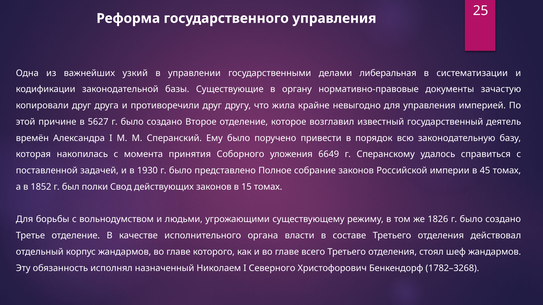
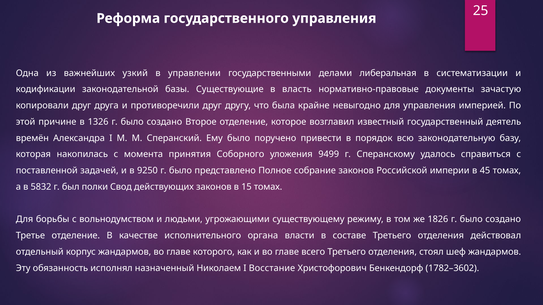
органу: органу -> власть (297, 89)
жила: жила -> была (283, 106)
5627: 5627 -> 1326 (98, 122)
6649: 6649 -> 9499 (329, 155)
1930: 1930 -> 9250 (147, 171)
1852: 1852 -> 5832 (41, 187)
Северного: Северного -> Восстание (272, 268)
1782–3268: 1782–3268 -> 1782–3602 (452, 268)
